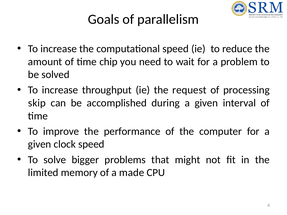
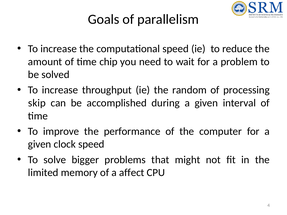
request: request -> random (190, 90)
made: made -> affect (132, 173)
